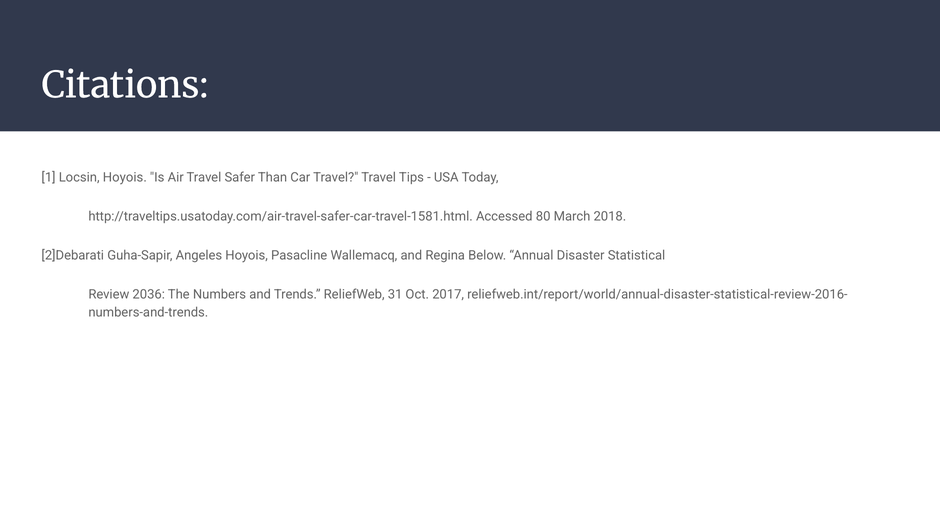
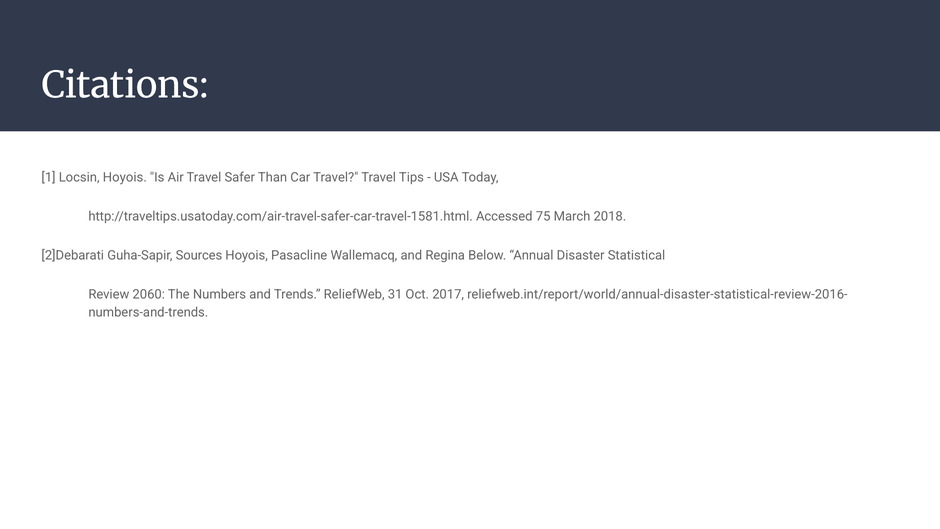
80: 80 -> 75 (543, 216)
Angeles: Angeles -> Sources (199, 255)
2036: 2036 -> 2060 (149, 294)
